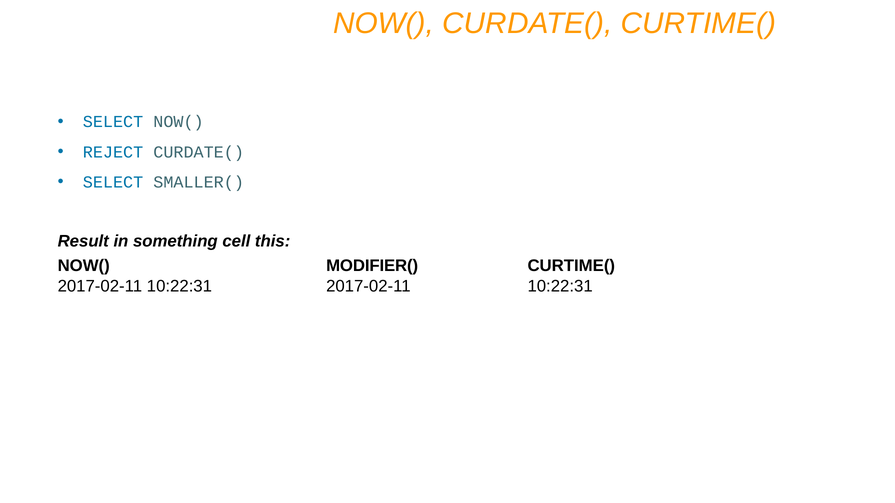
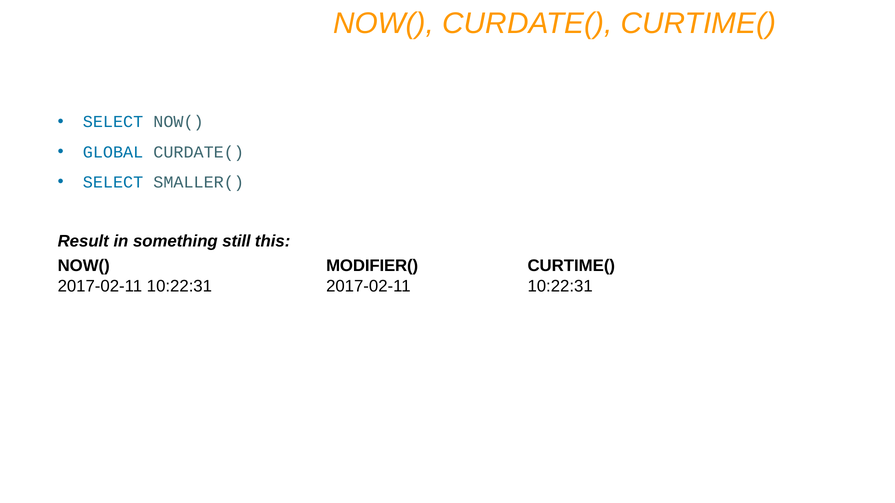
REJECT: REJECT -> GLOBAL (113, 152)
cell: cell -> still (236, 242)
